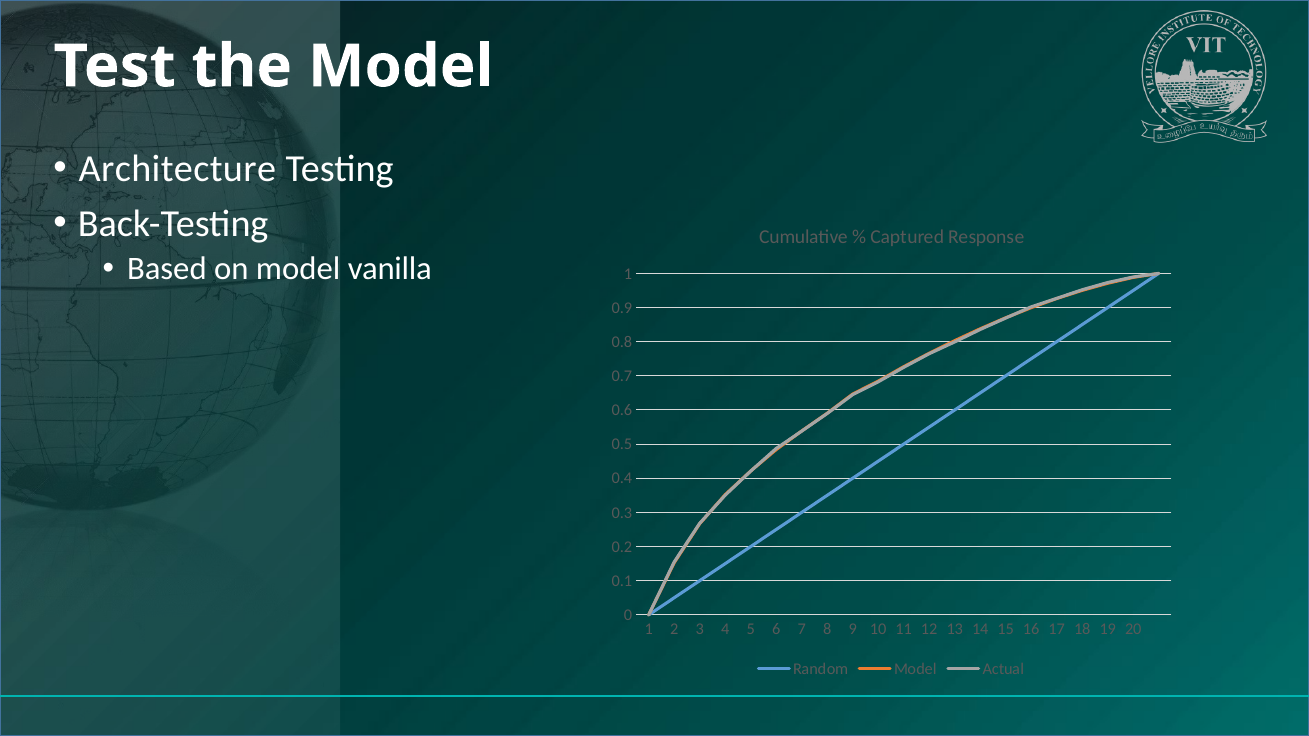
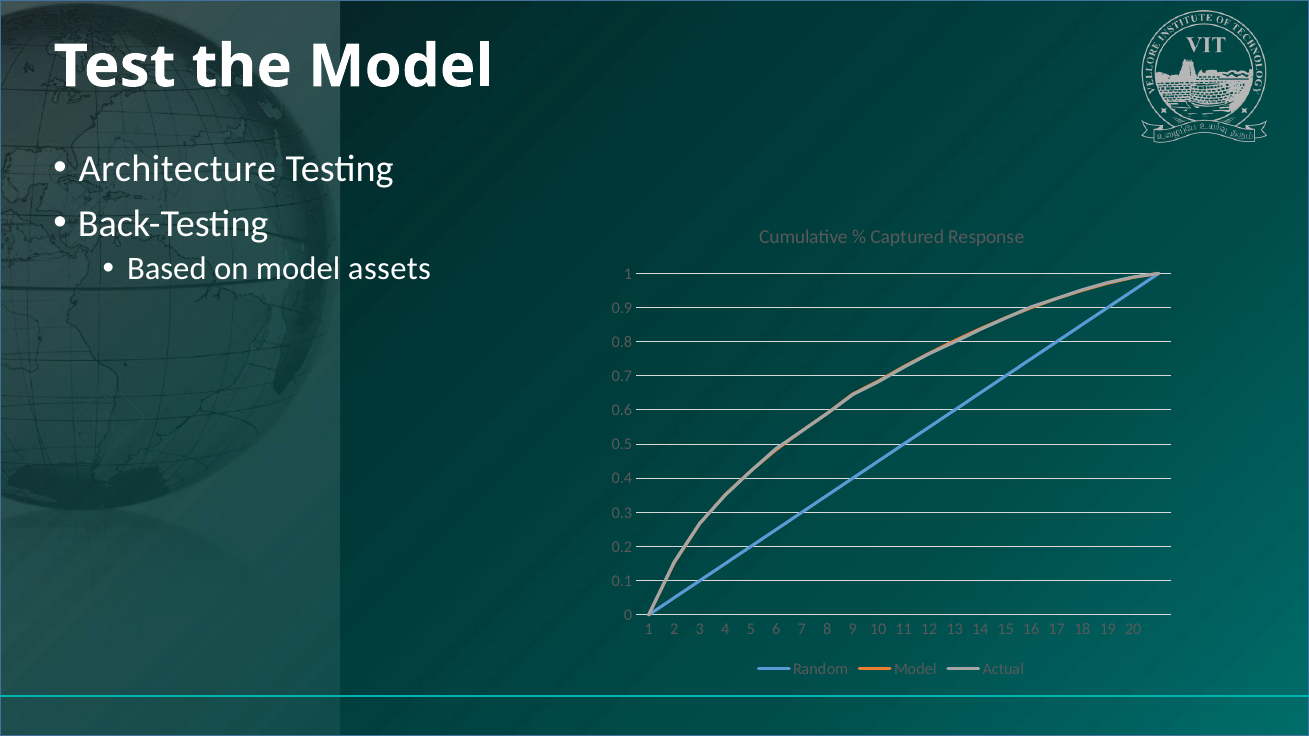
vanilla: vanilla -> assets (389, 269)
